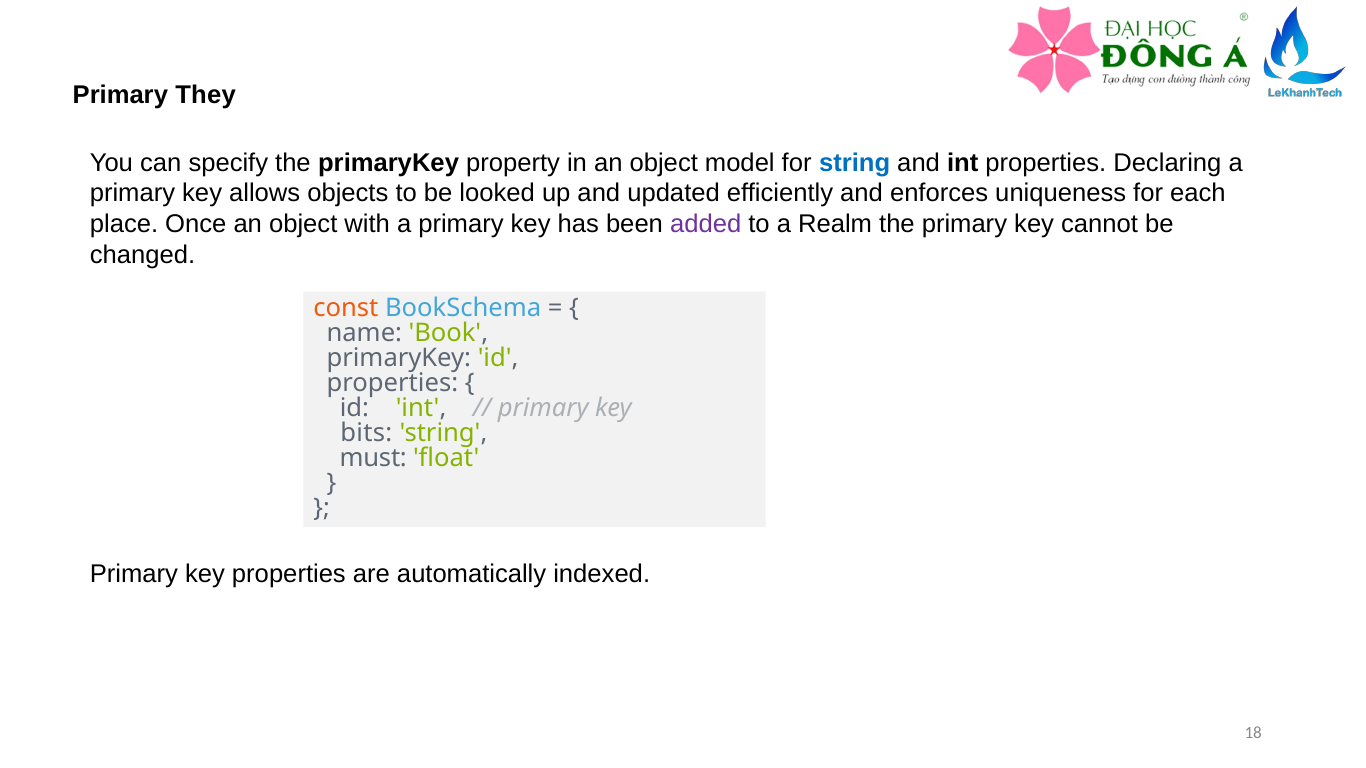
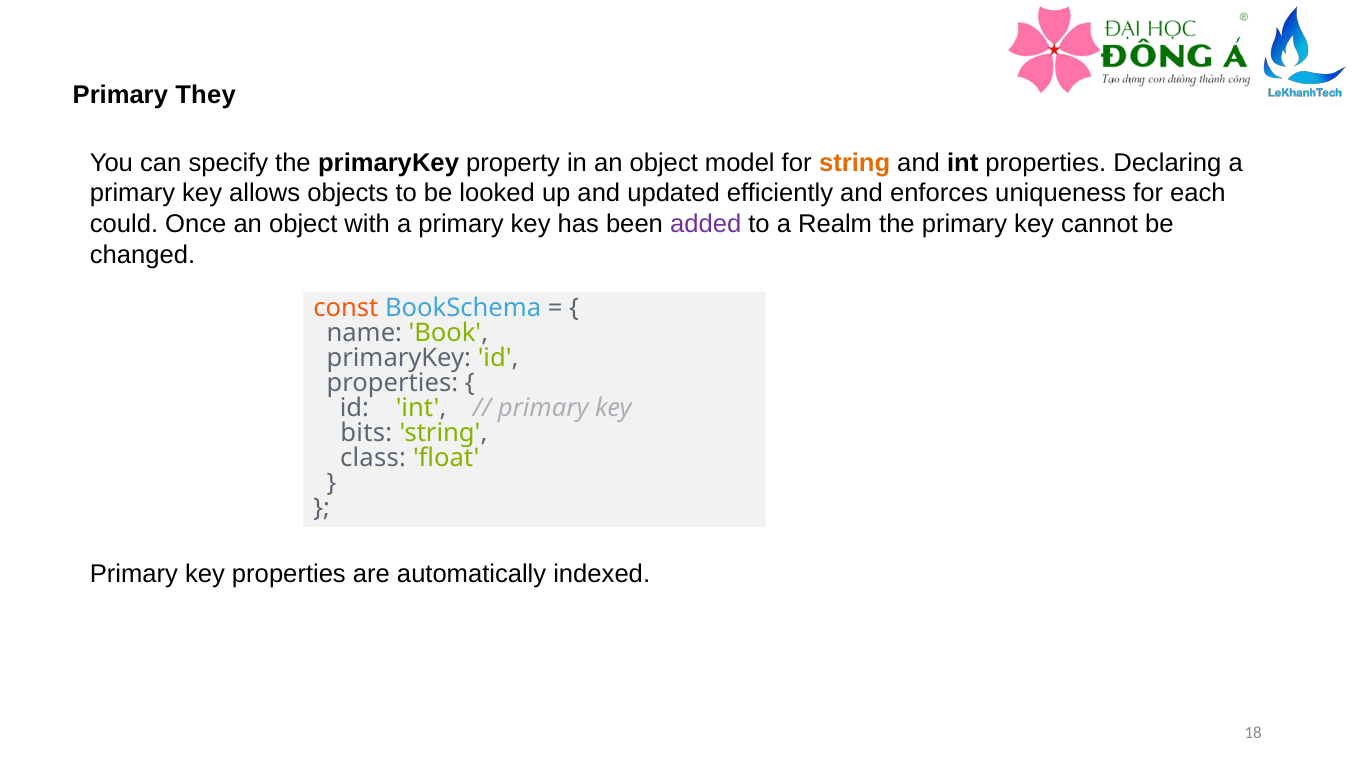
string colour: blue -> orange (855, 163)
place: place -> could (124, 224)
must: must -> class (373, 459)
